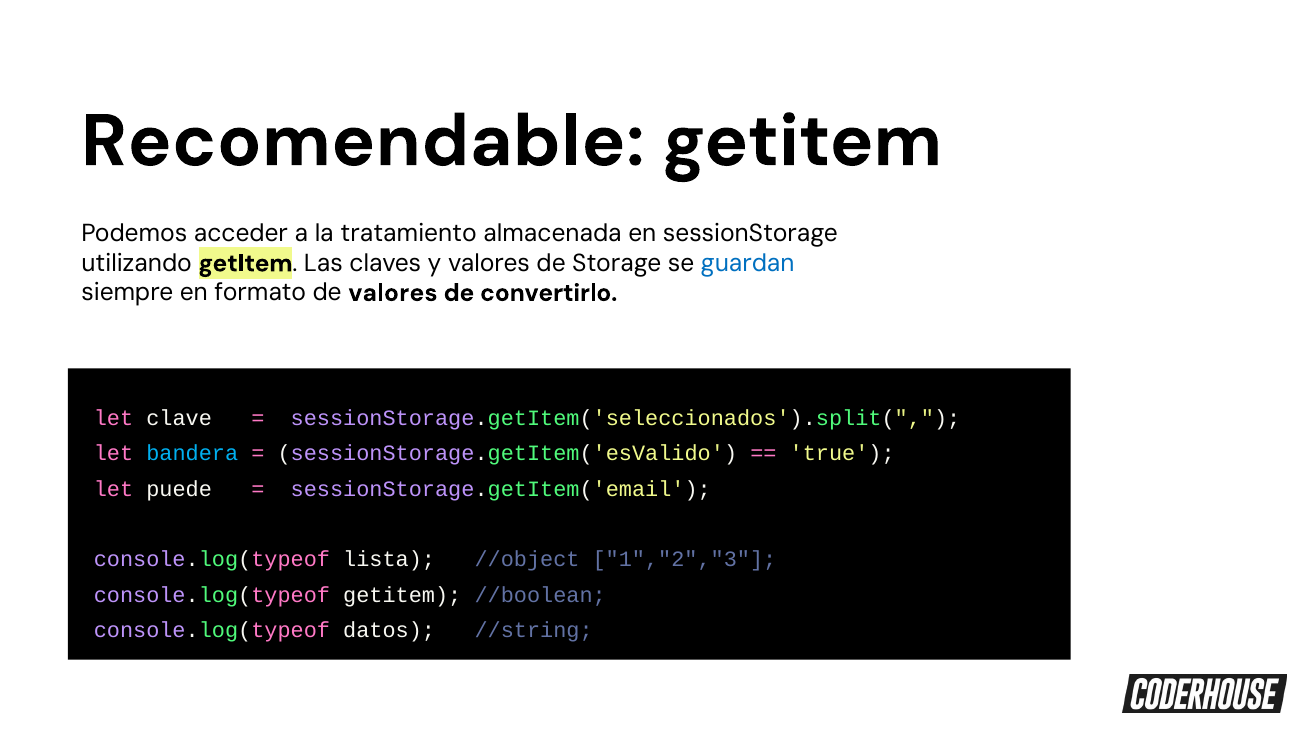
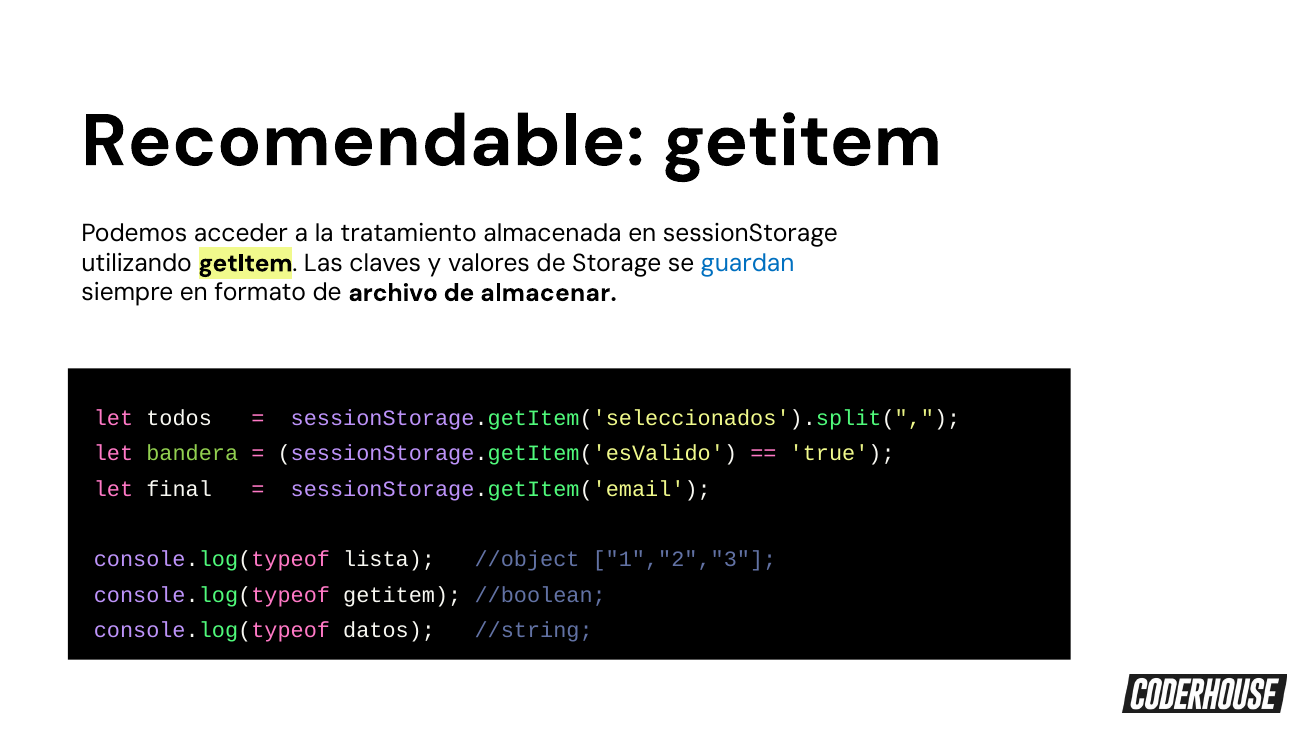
de valores: valores -> archivo (393, 293)
convertirlo: convertirlo -> almacenar (548, 293)
clave: clave -> todos (179, 418)
bandera colour: light blue -> light green (192, 453)
puede: puede -> final (179, 489)
